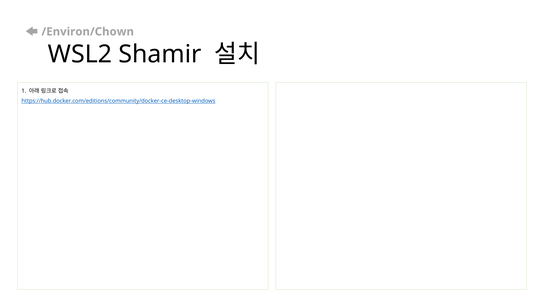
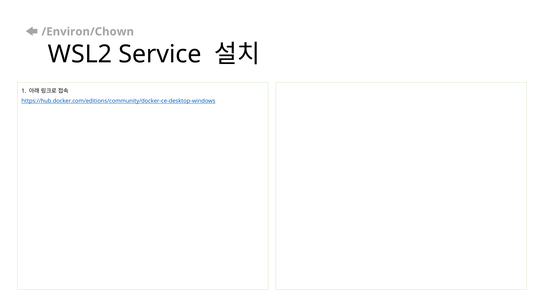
Shamir: Shamir -> Service (160, 54)
